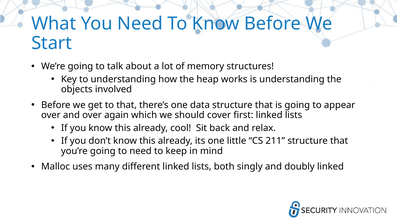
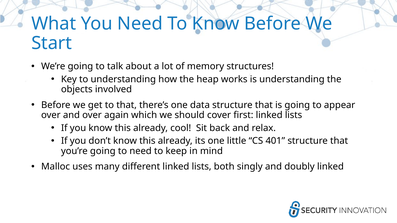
211: 211 -> 401 (275, 141)
